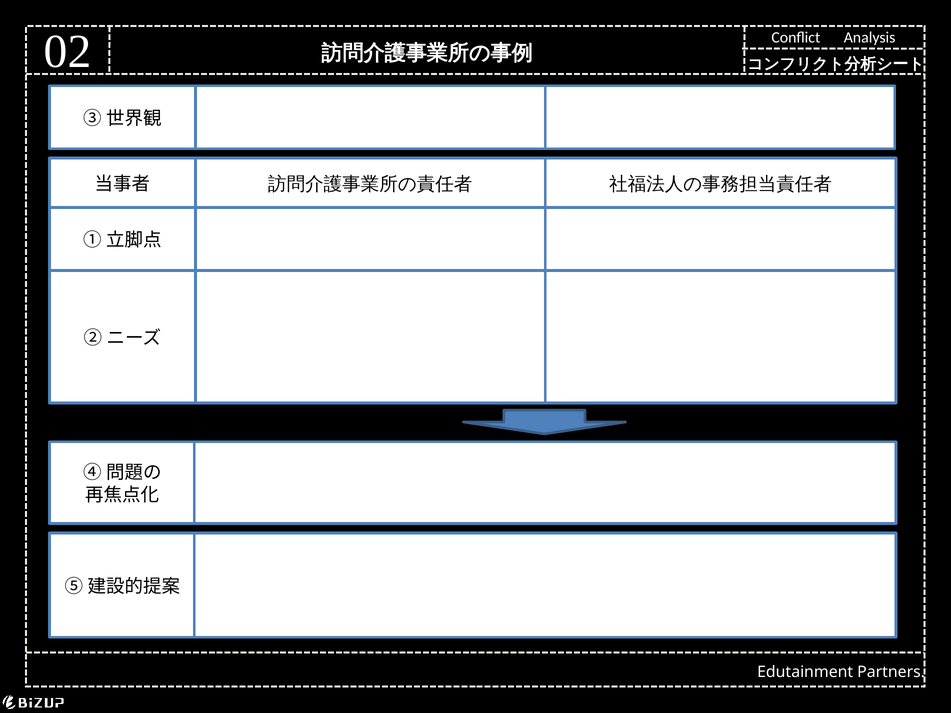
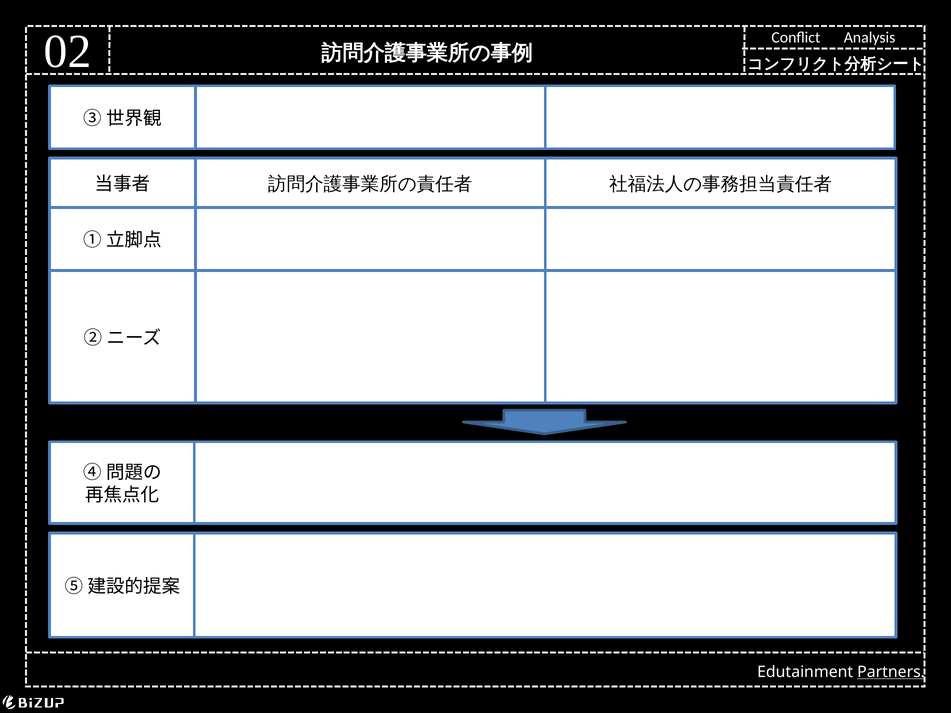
Partners underline: none -> present (891, 672)
